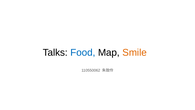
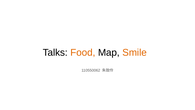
Food colour: blue -> orange (83, 52)
